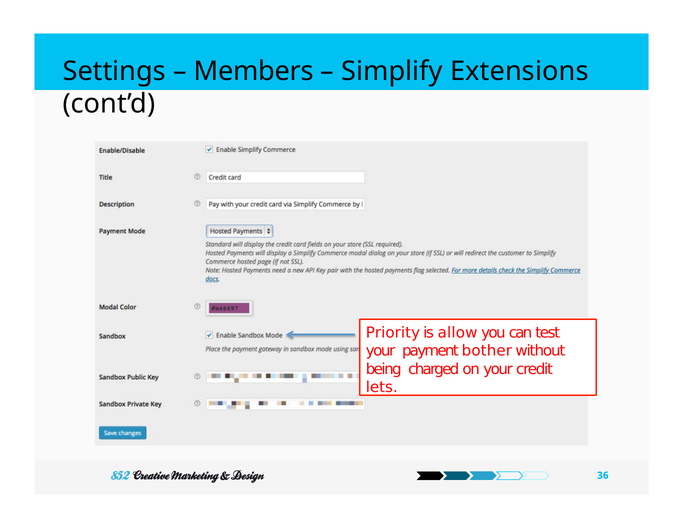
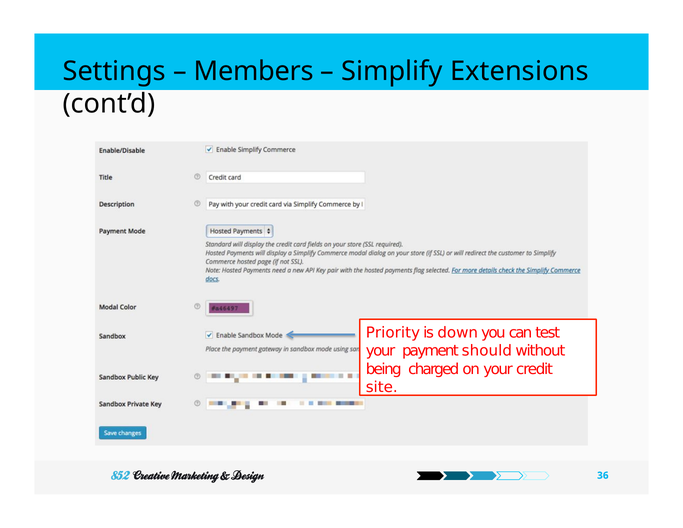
allow: allow -> down (458, 332)
bother: bother -> should (487, 351)
lets: lets -> site (382, 387)
